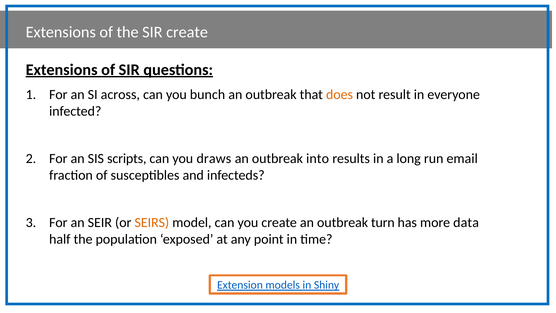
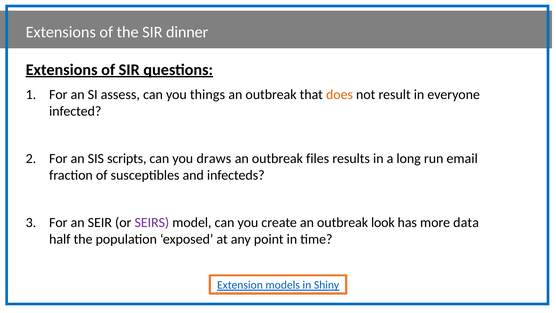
SIR create: create -> dinner (187, 32)
across: across -> assess (120, 95)
bunch: bunch -> things (207, 95)
into: into -> files (318, 158)
SEIRS colour: orange -> purple (152, 222)
turn: turn -> look (383, 222)
